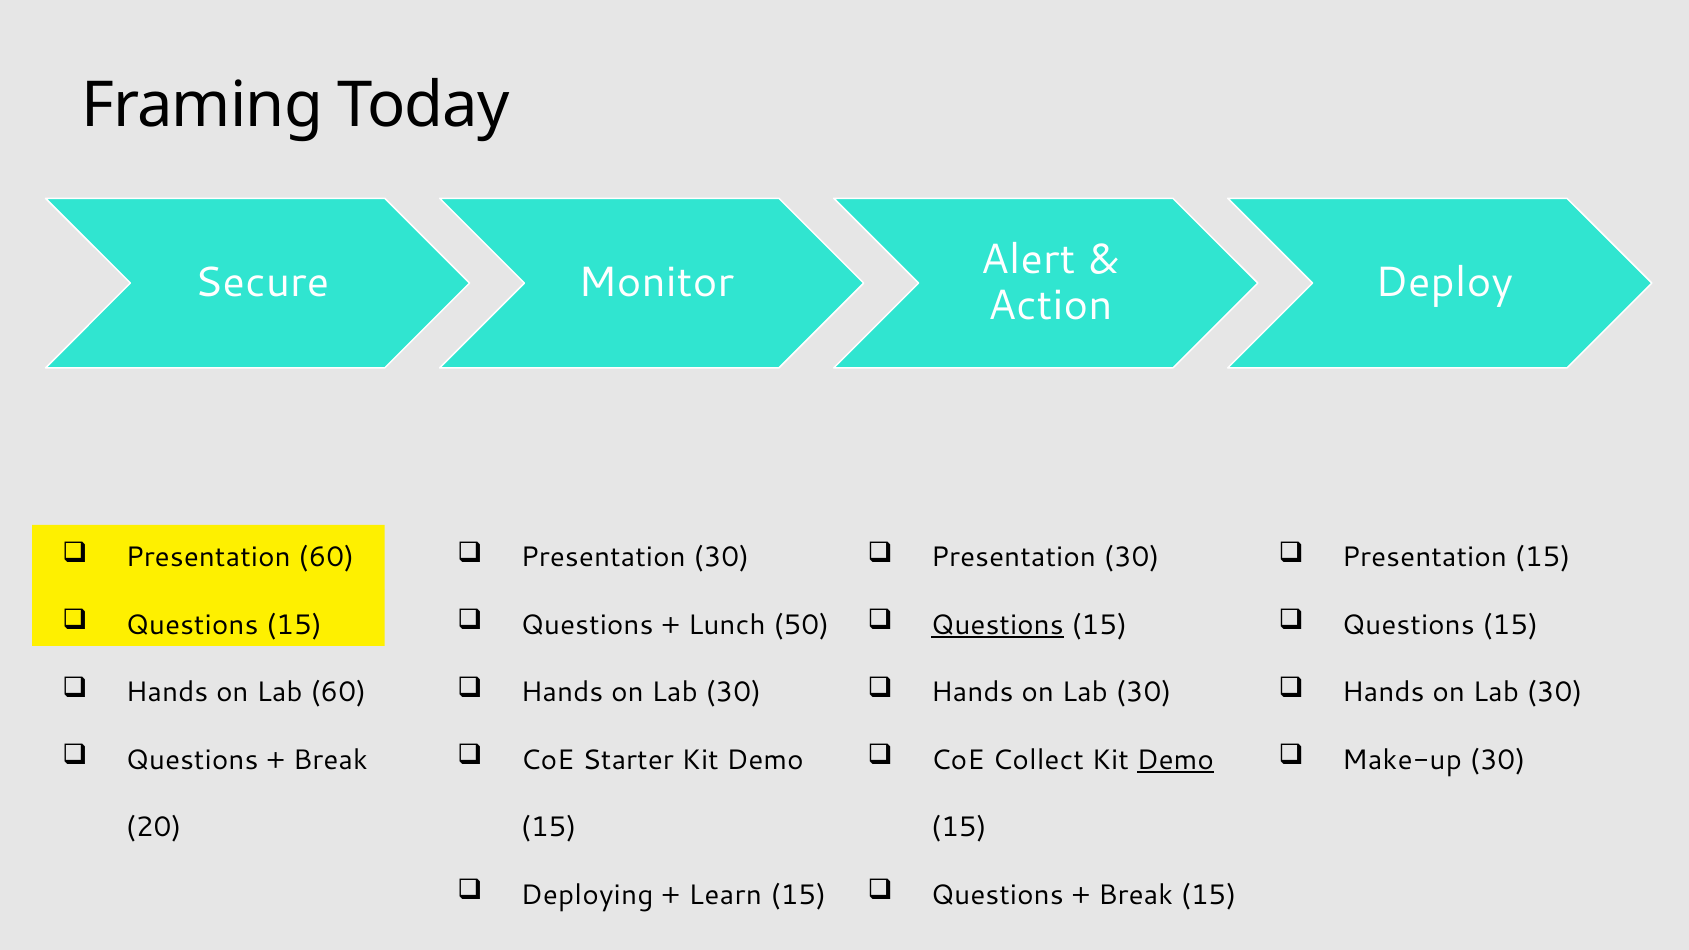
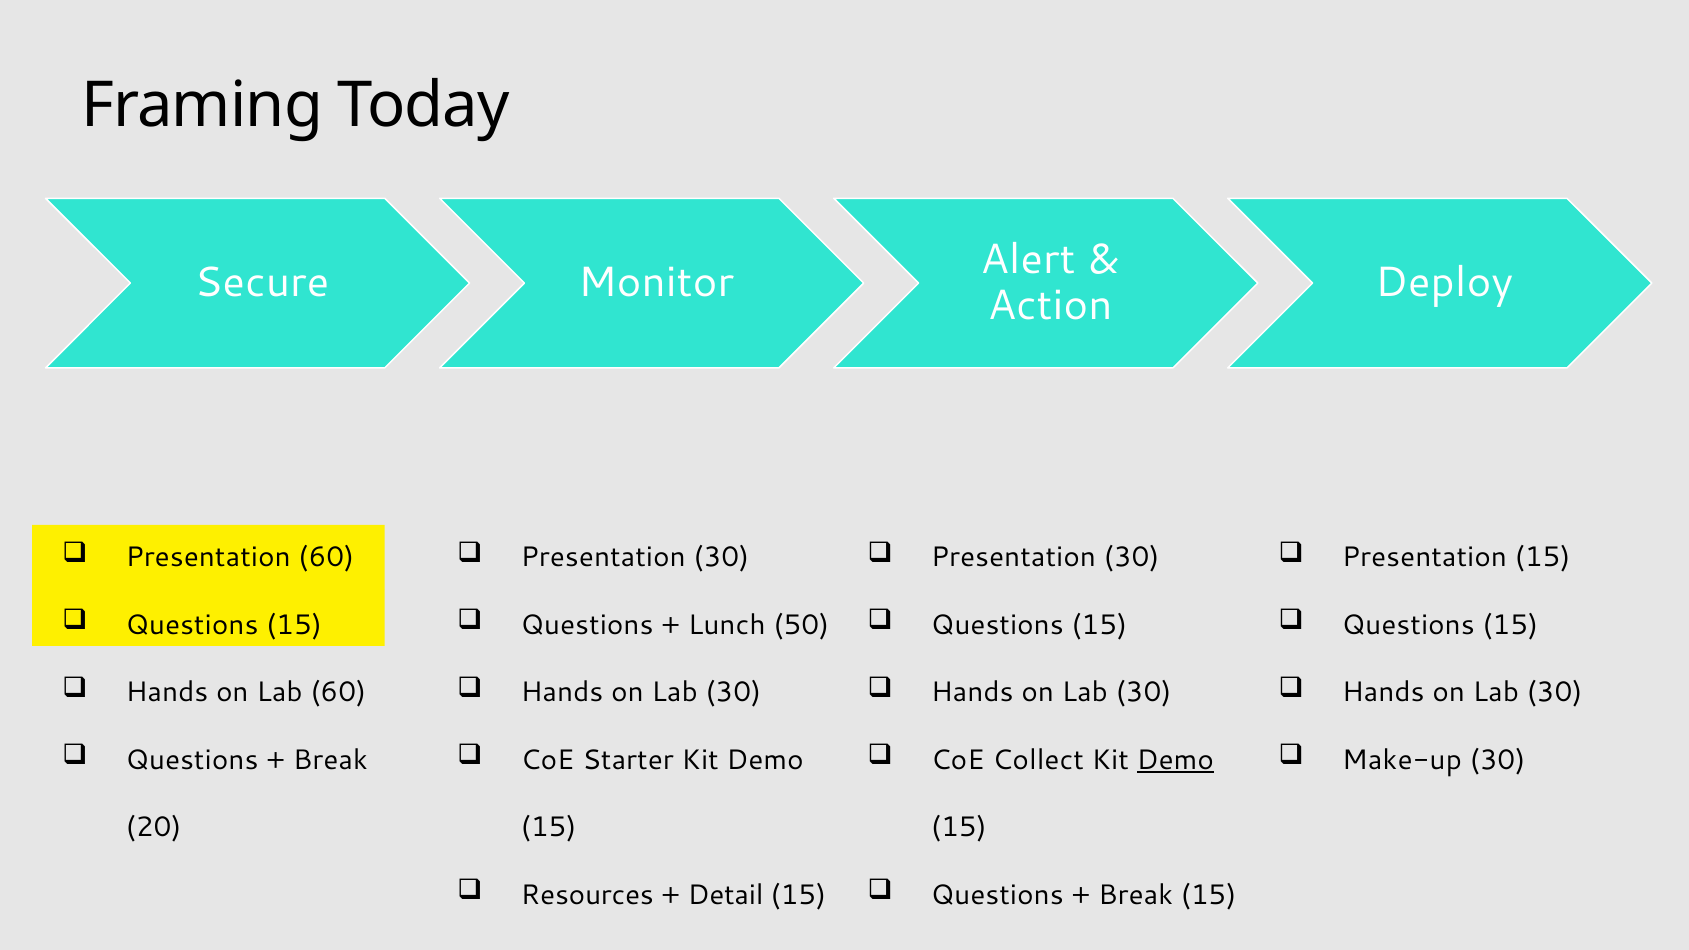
Questions underline: present -> none (997, 625)
Deploying: Deploying -> Resources (587, 895)
Learn: Learn -> Detail (725, 895)
